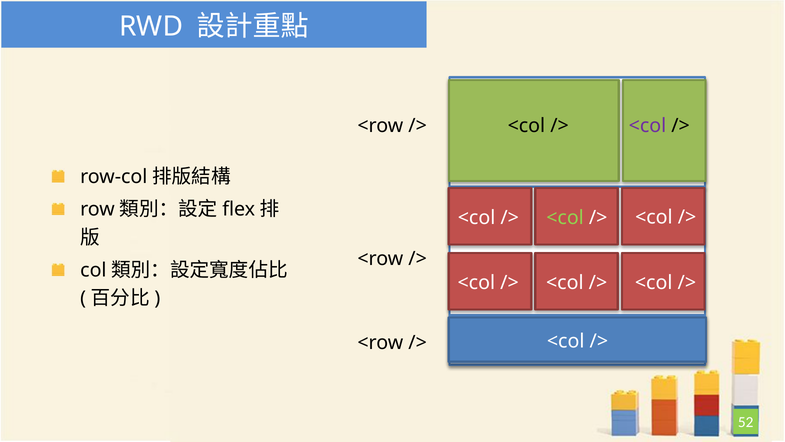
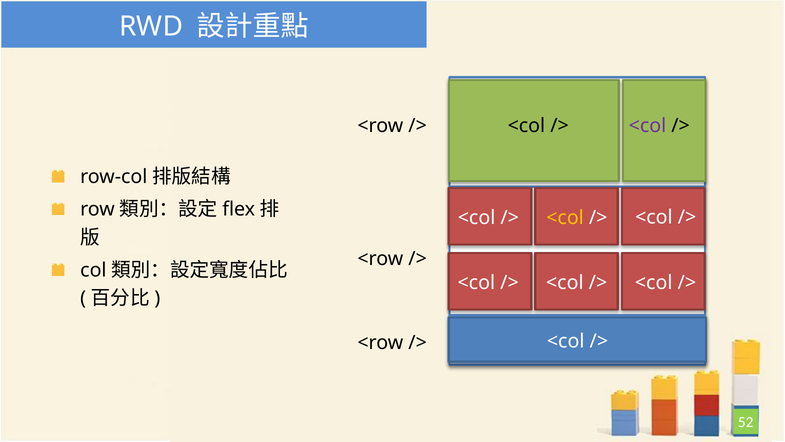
<col colour: light green -> yellow (565, 217)
